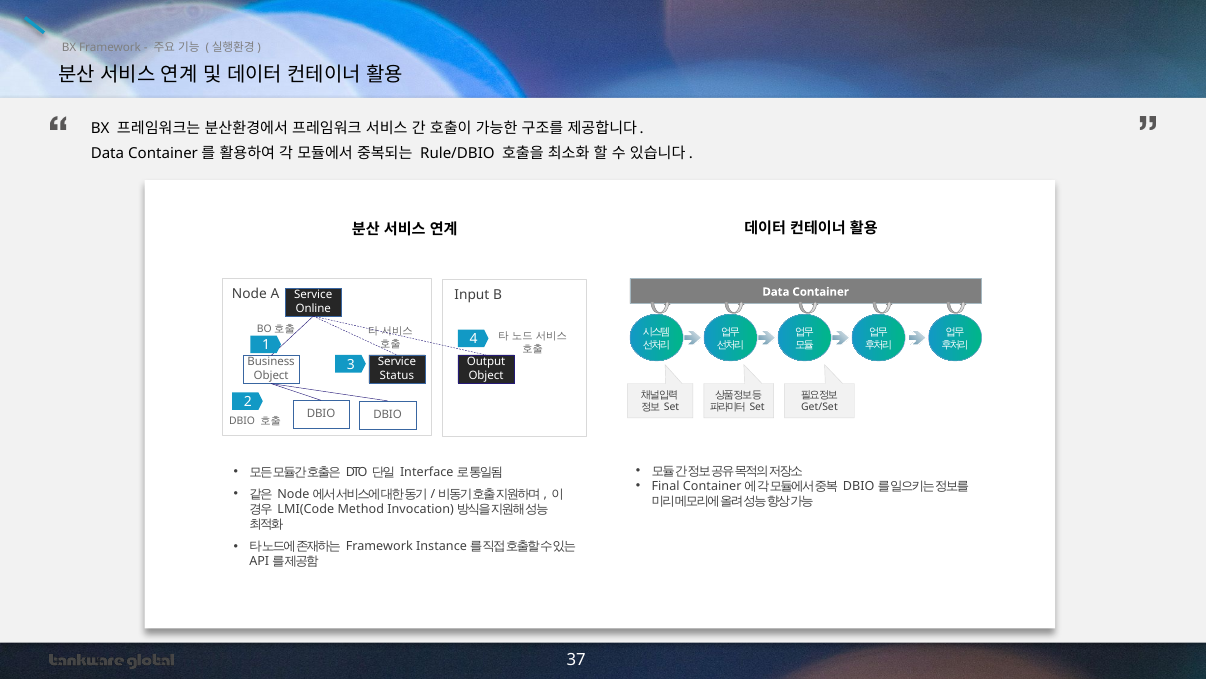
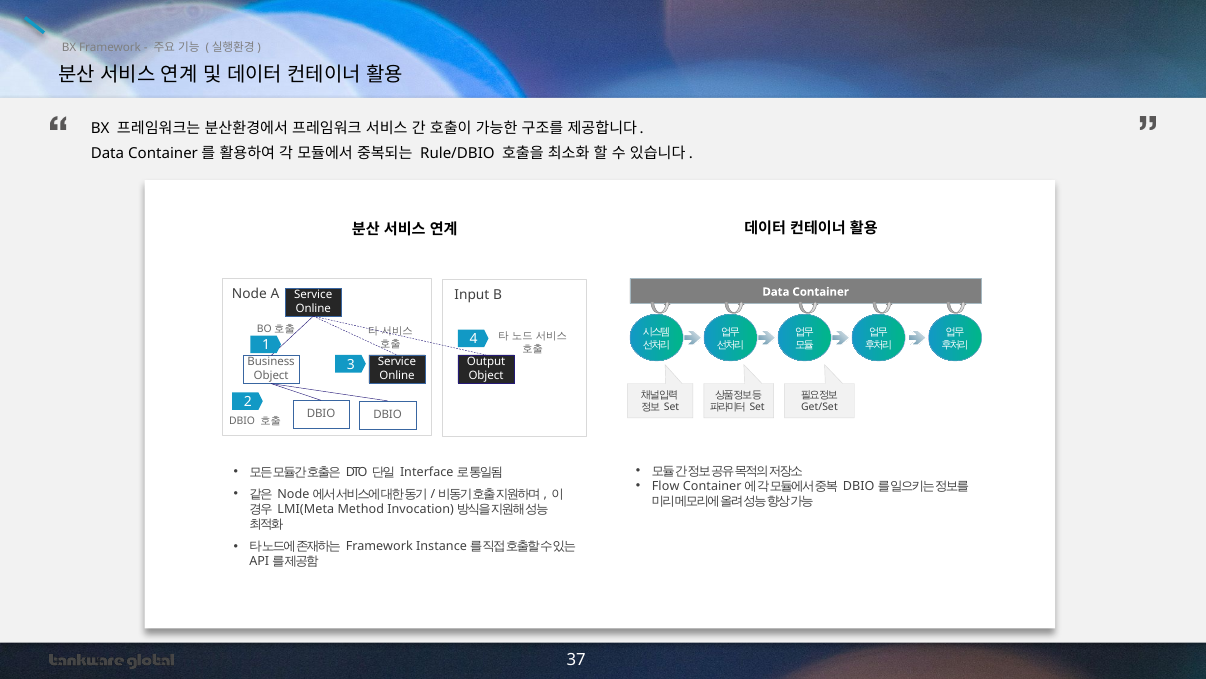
Status: Status -> Online (397, 375)
Final: Final -> Flow (666, 486)
LMI(Code: LMI(Code -> LMI(Meta (306, 509)
